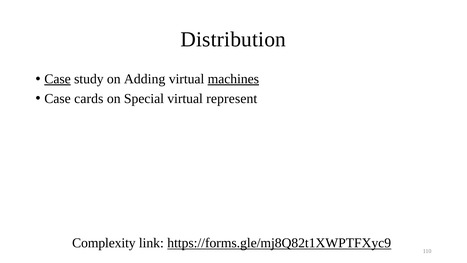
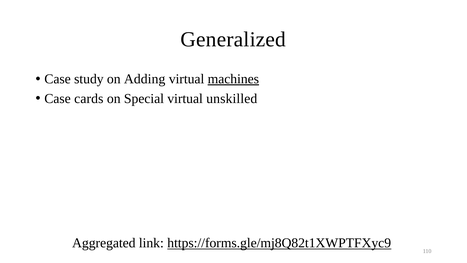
Distribution: Distribution -> Generalized (233, 39)
Case underline: present -> none (58, 79)
represent: represent -> unskilled (232, 98)
Complexity: Complexity -> Aggregated (104, 243)
